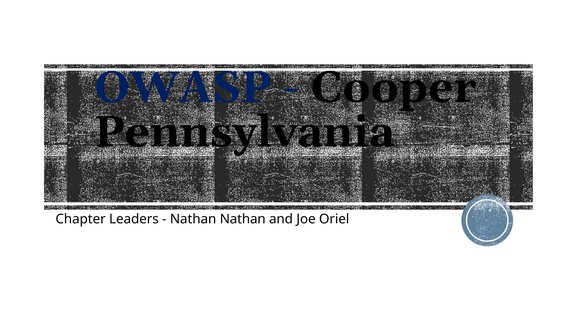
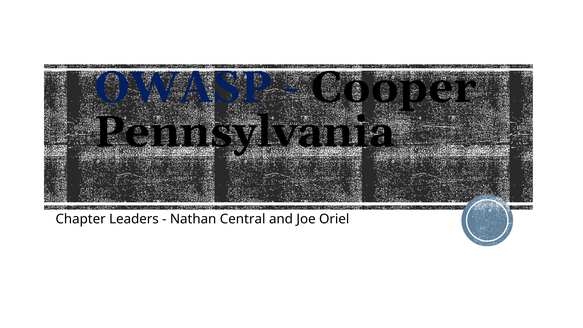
Nathan Nathan: Nathan -> Central (243, 219)
